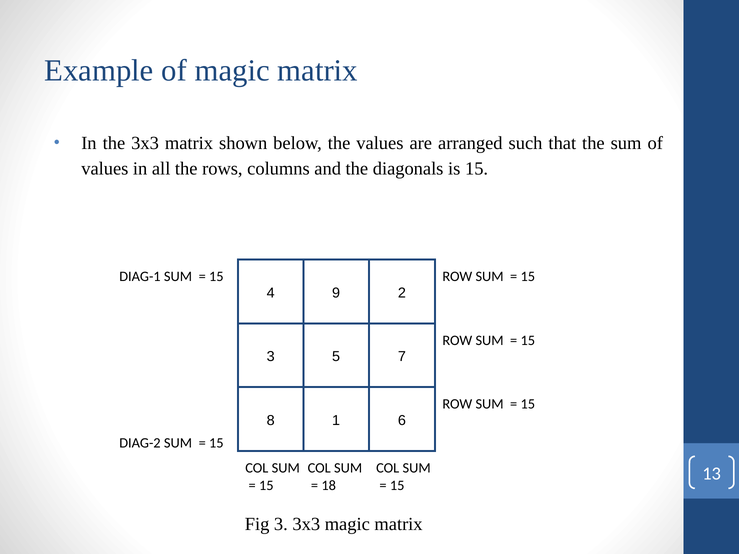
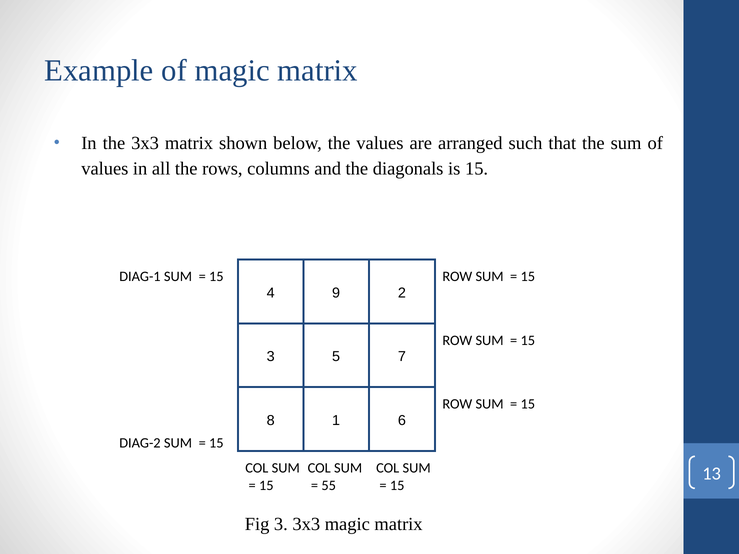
18: 18 -> 55 (329, 486)
